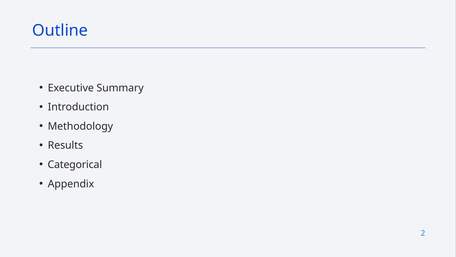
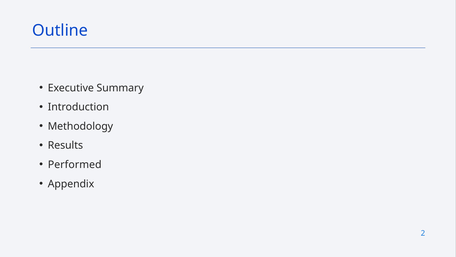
Categorical: Categorical -> Performed (75, 164)
